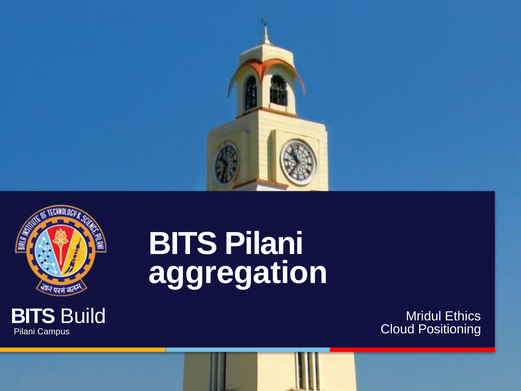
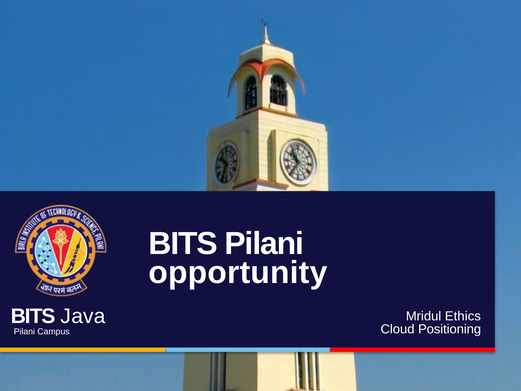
aggregation: aggregation -> opportunity (238, 273)
Build: Build -> Java (83, 316)
